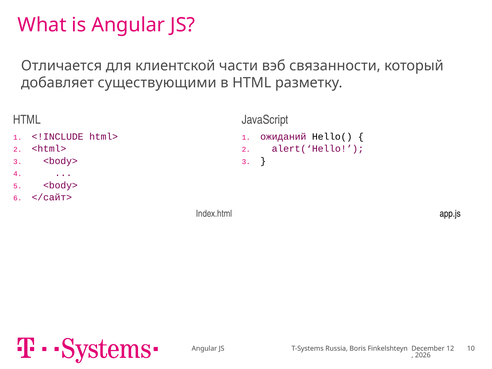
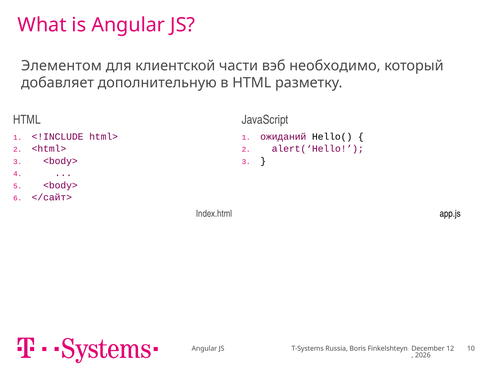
Отличается: Отличается -> Элементом (61, 66)
связанности: связанности -> необходимо (335, 66)
существующими: существующими -> дополнительную (157, 83)
